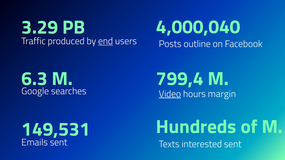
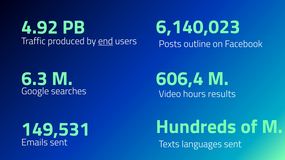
4,000,040: 4,000,040 -> 6,140,023 (198, 27)
3.29: 3.29 -> 4.92 (40, 27)
799,4: 799,4 -> 606,4 (180, 79)
Video underline: present -> none (170, 94)
margin: margin -> results (222, 94)
interested: interested -> languages (202, 144)
